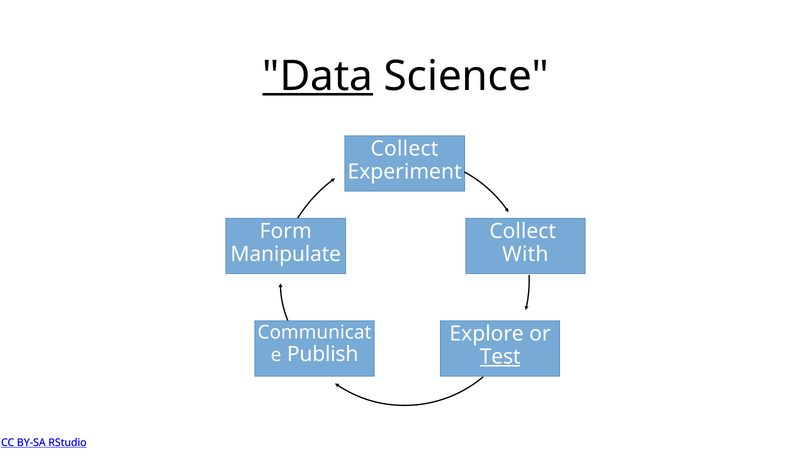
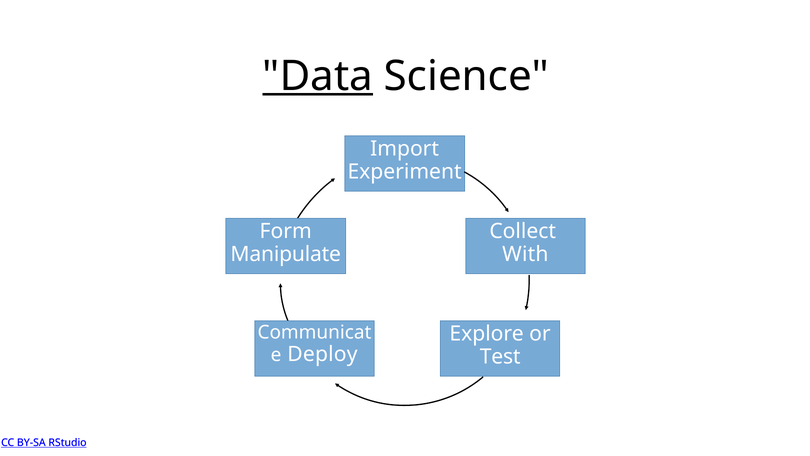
Collect: Collect -> Import (405, 149)
Publish: Publish -> Deploy (322, 354)
Test underline: present -> none (500, 356)
